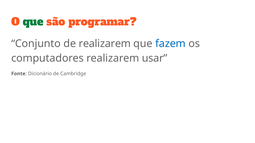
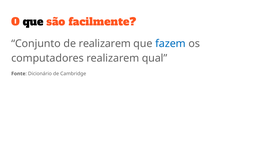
que colour: green -> black (33, 22)
programar: programar -> facilmente (102, 22)
usar: usar -> qual (155, 58)
